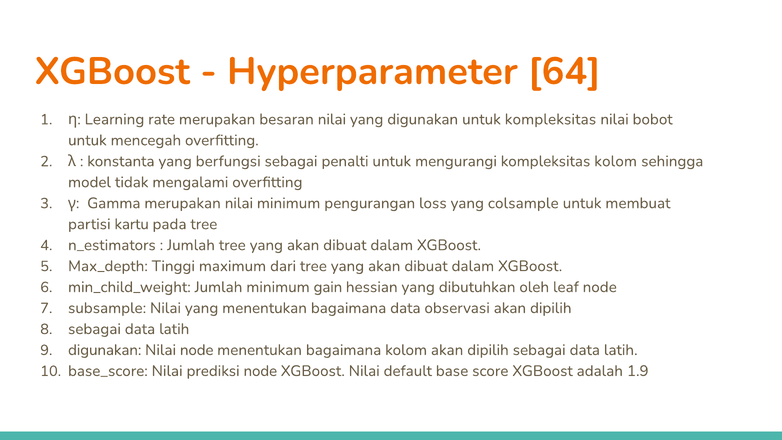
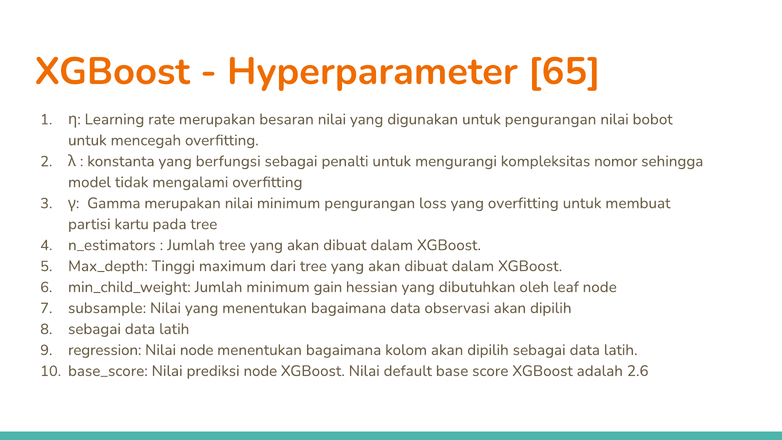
64: 64 -> 65 (564, 71)
untuk kompleksitas: kompleksitas -> pengurangan (551, 119)
kompleksitas kolom: kolom -> nomor (616, 161)
yang colsample: colsample -> overfitting (523, 203)
digunakan: digunakan -> regression (105, 350)
1.9: 1.9 -> 2.6 (638, 371)
